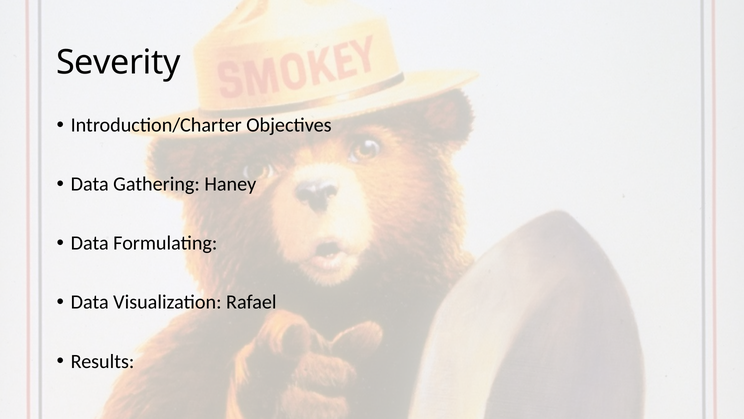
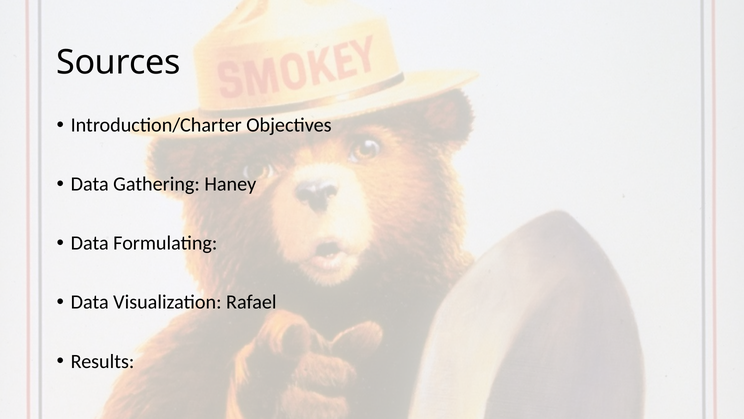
Severity: Severity -> Sources (118, 62)
